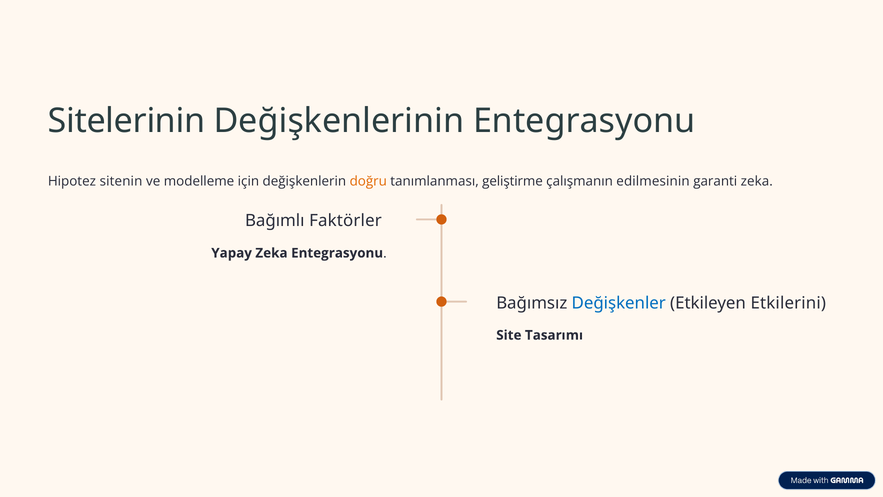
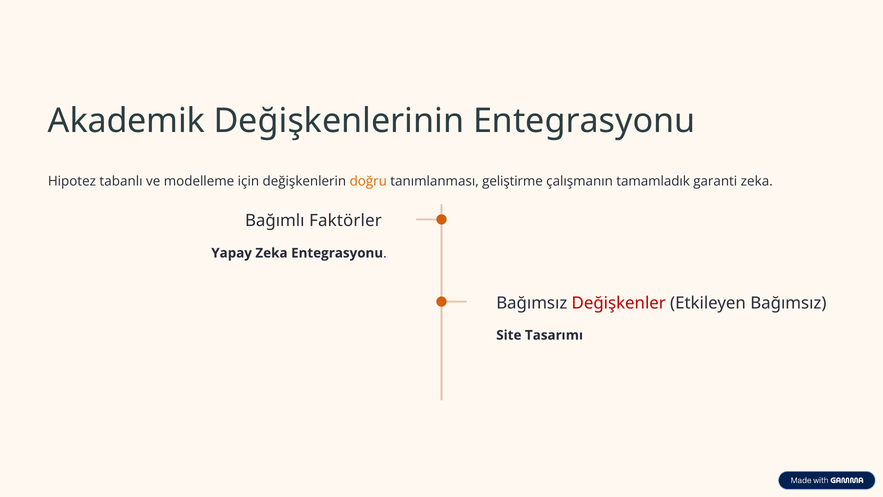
Sitelerinin: Sitelerinin -> Akademik (126, 121)
sitenin: sitenin -> tabanlı (121, 181)
edilmesinin: edilmesinin -> tamamladık (653, 181)
Değişkenler colour: blue -> red (619, 303)
Etkileyen Etkilerini: Etkilerini -> Bağımsız (788, 303)
